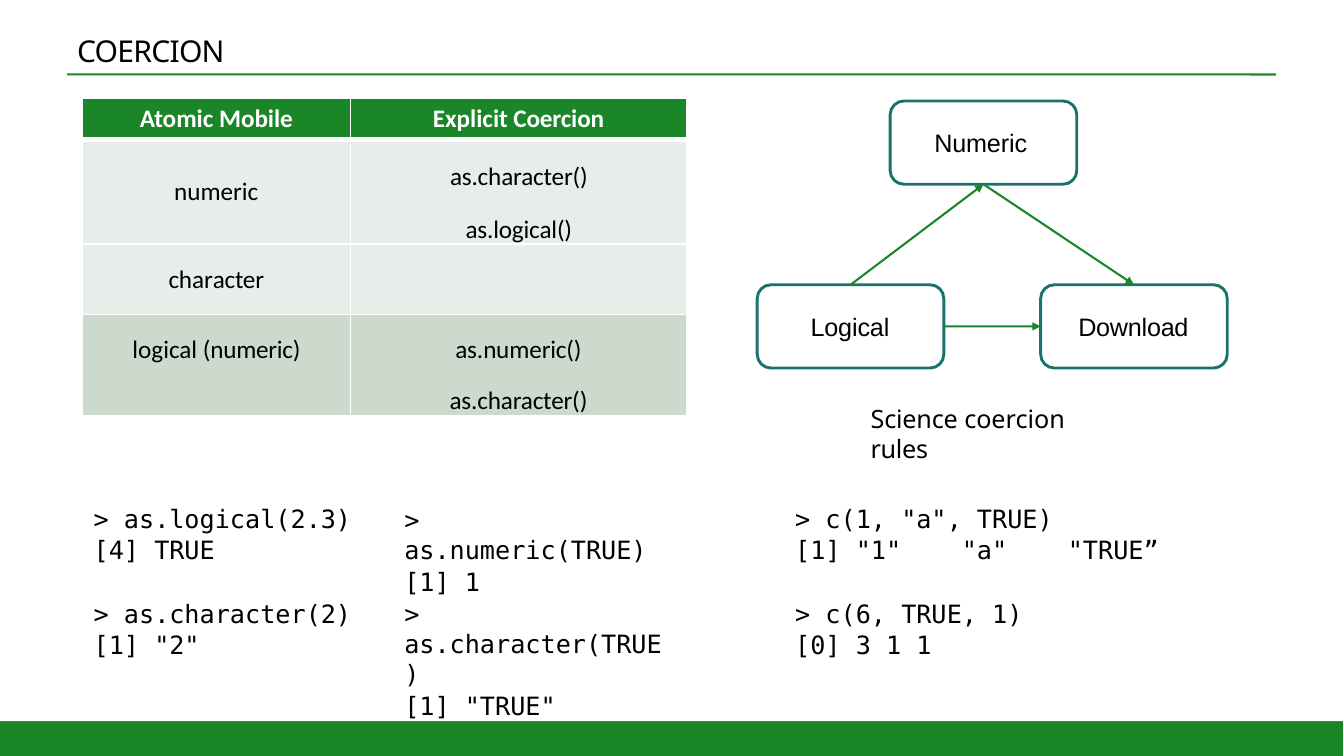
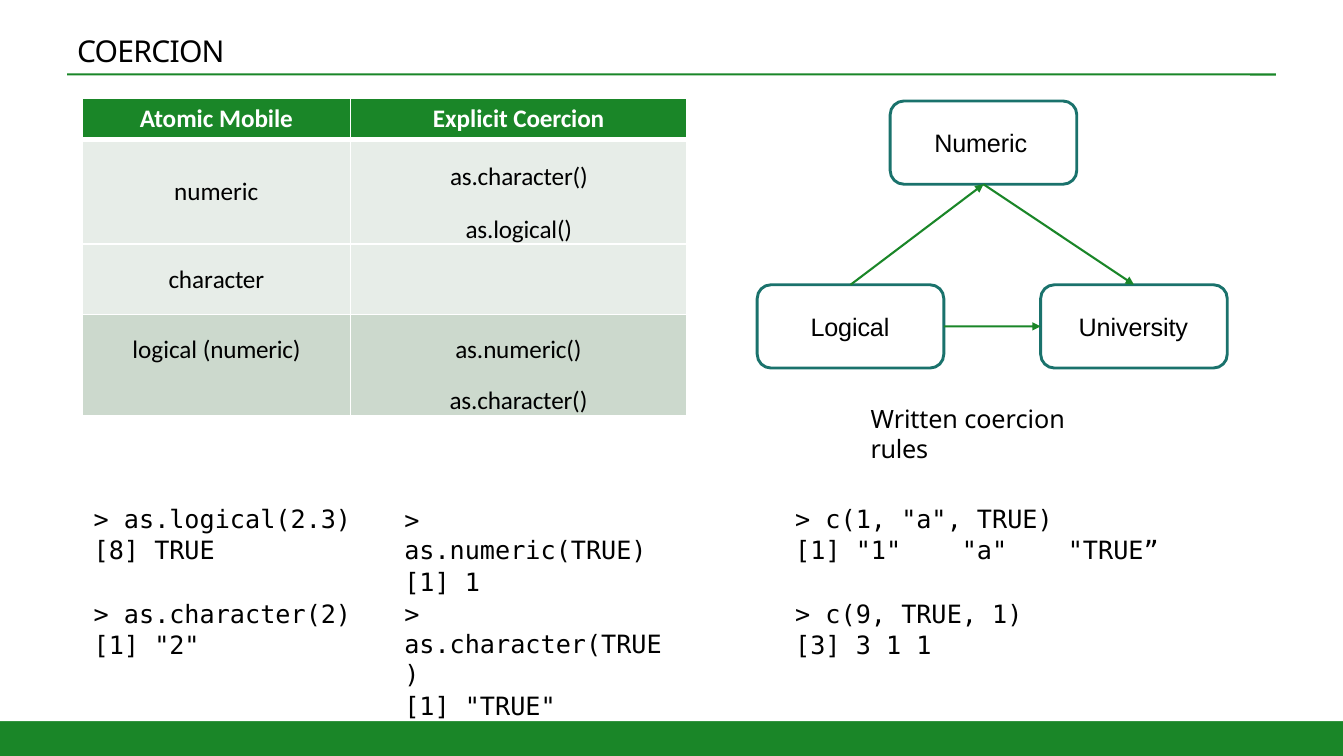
Download: Download -> University (1133, 328)
Science: Science -> Written (914, 420)
4: 4 -> 8 (116, 551)
c(6: c(6 -> c(9 (856, 614)
0: 0 -> 3 (818, 646)
